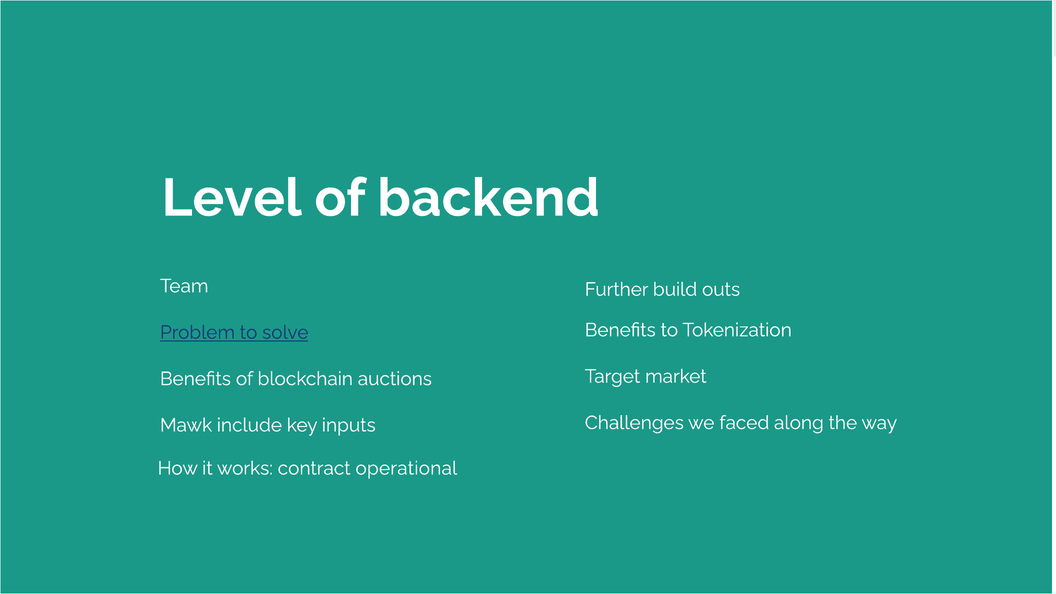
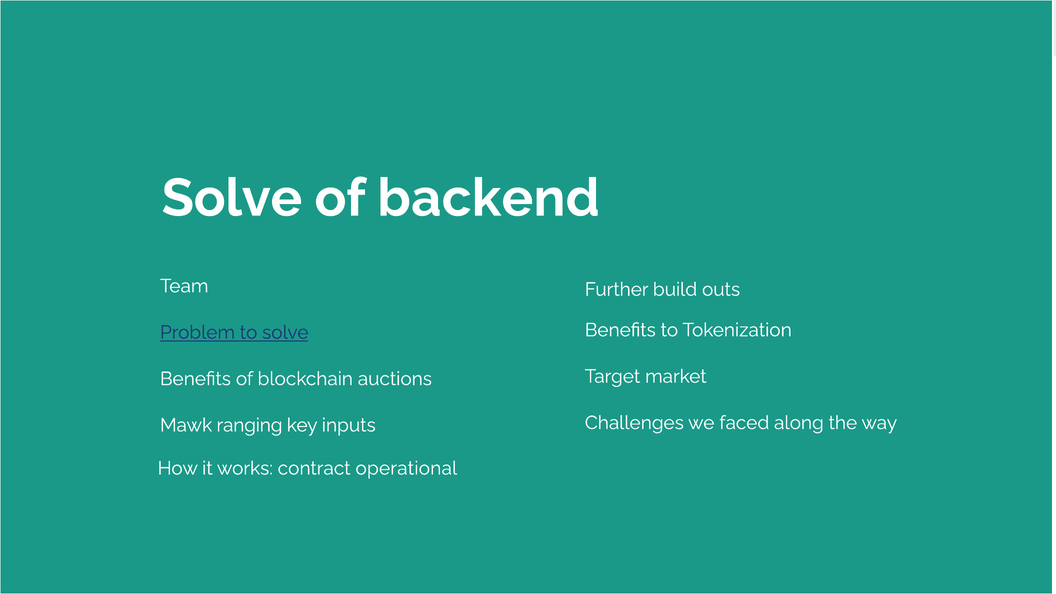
Level: Level -> Solve (232, 198)
include: include -> ranging (249, 425)
